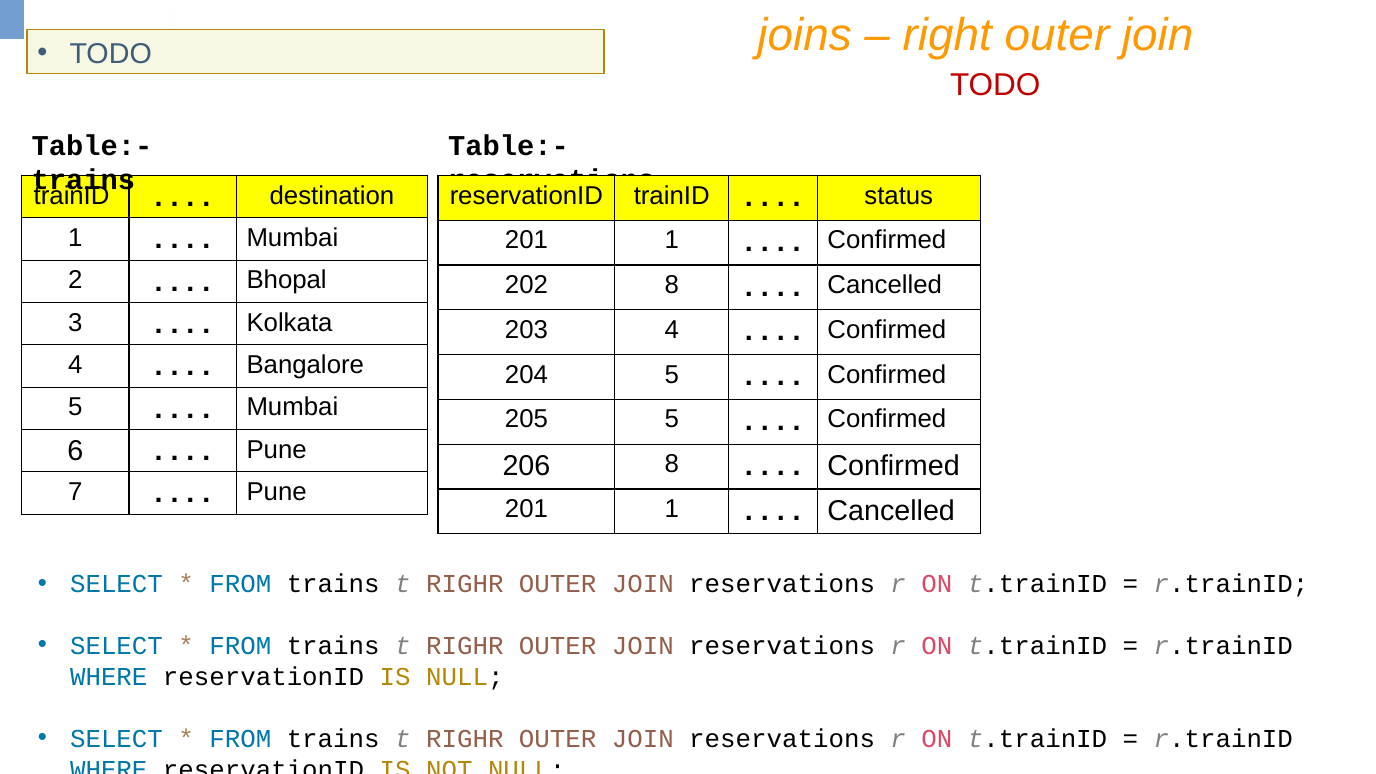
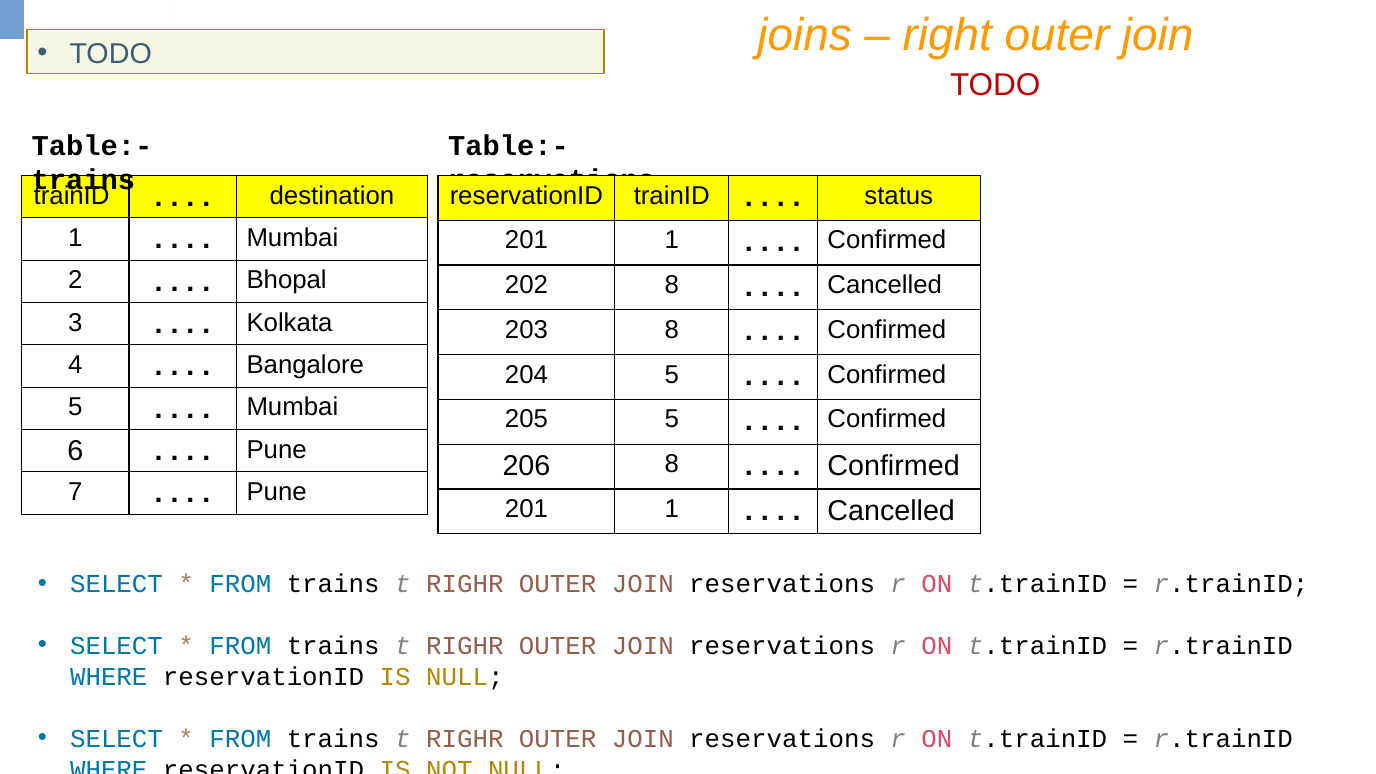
203 4: 4 -> 8 (672, 330)
